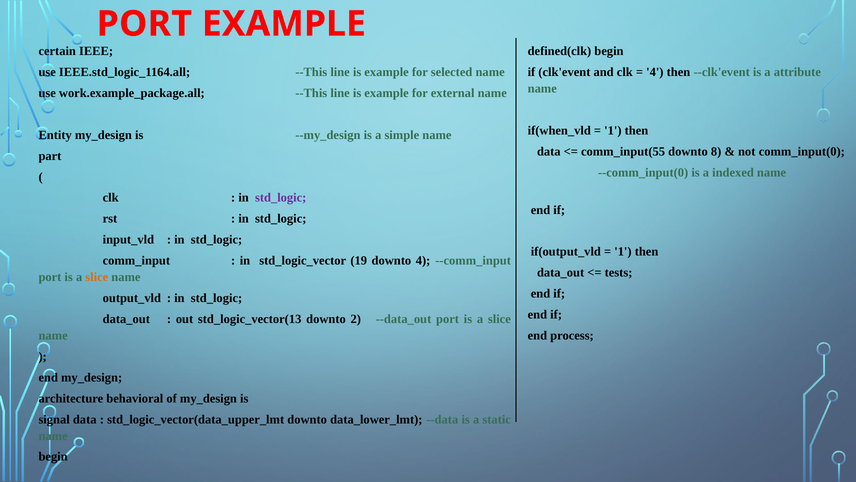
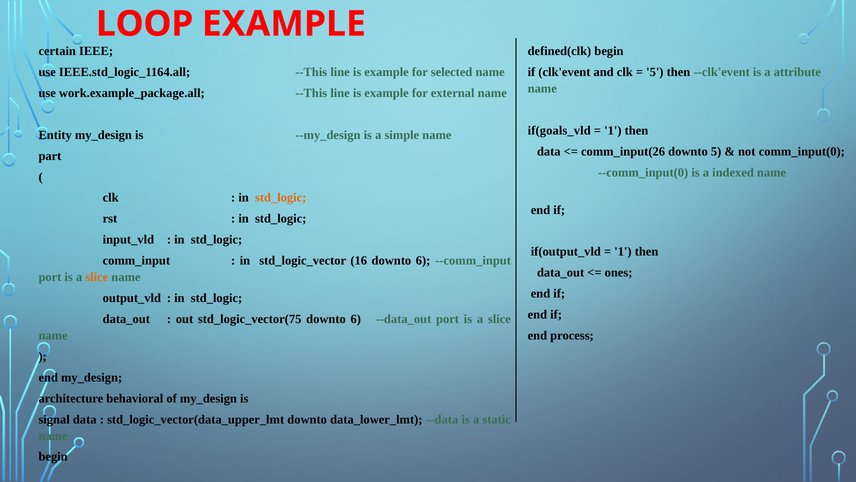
PORT: PORT -> LOOP (145, 24)
4: 4 -> 5 (655, 72)
if(when_vld: if(when_vld -> if(goals_vld (559, 130)
comm_input(55: comm_input(55 -> comm_input(26 (623, 151)
downto 8: 8 -> 5 (716, 151)
std_logic colour: purple -> orange (281, 198)
19: 19 -> 16 (359, 260)
4: 4 -> 6 (423, 260)
tests: tests -> ones (619, 272)
std_logic_vector(13: std_logic_vector(13 -> std_logic_vector(75 (250, 319)
2: 2 -> 6 (356, 319)
